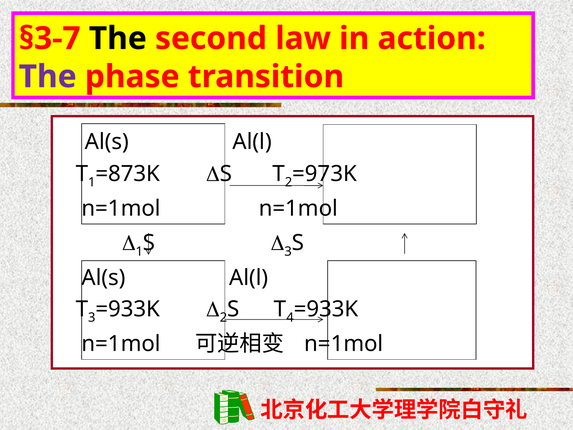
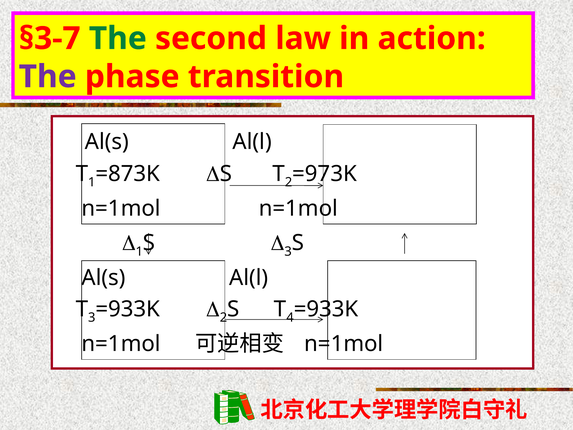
The colour: black -> green (118, 38)
